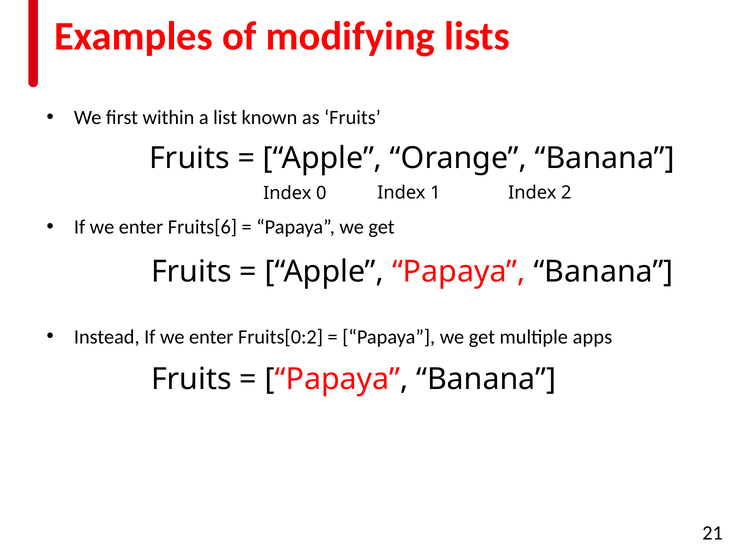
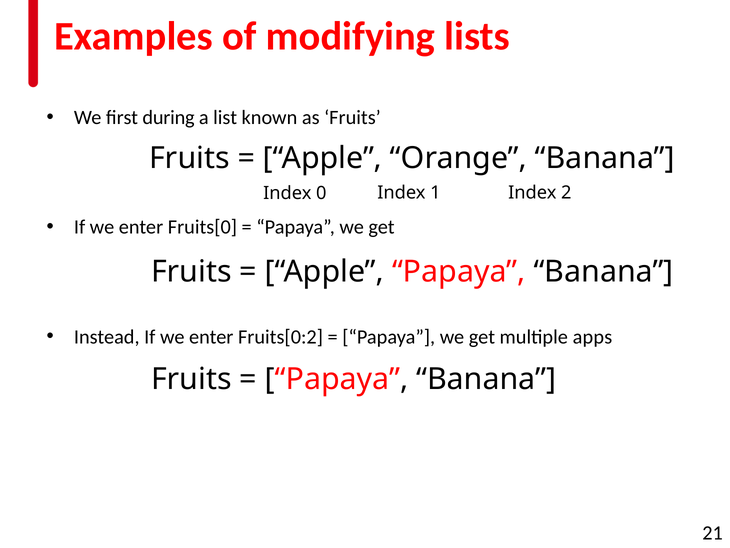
within: within -> during (169, 118)
Fruits[6: Fruits[6 -> Fruits[0 (202, 227)
